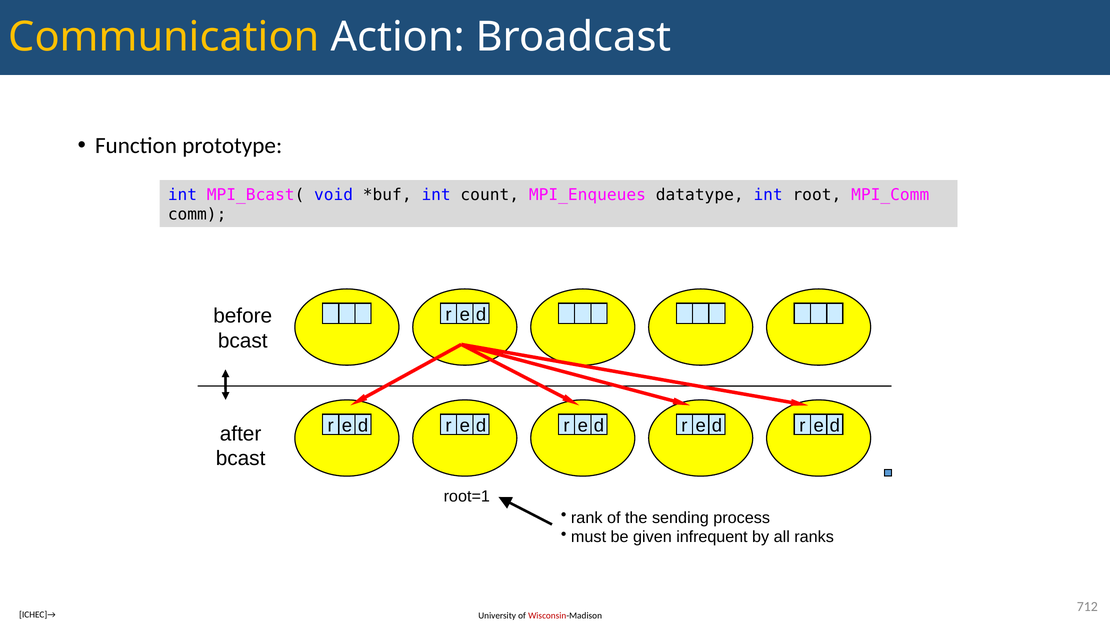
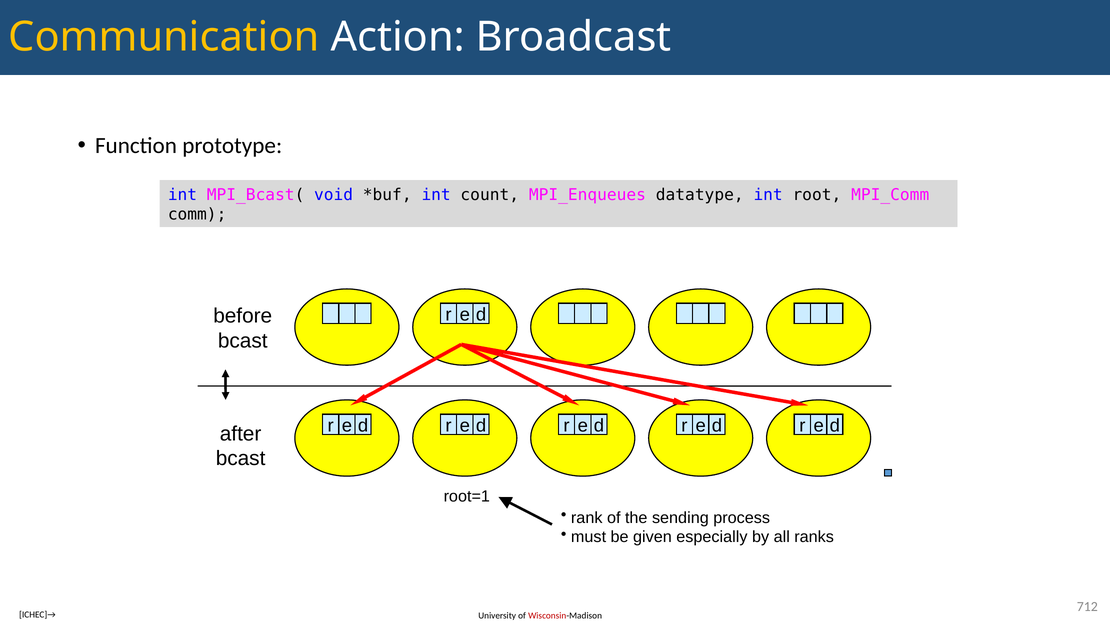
infrequent: infrequent -> especially (712, 537)
